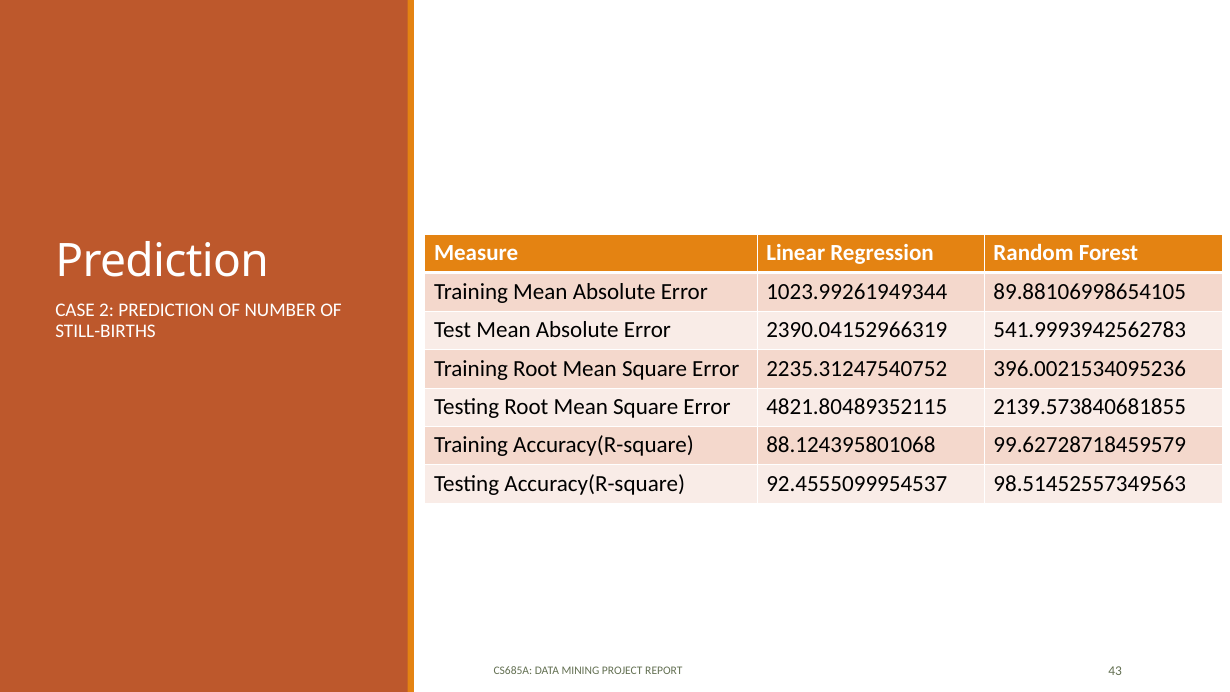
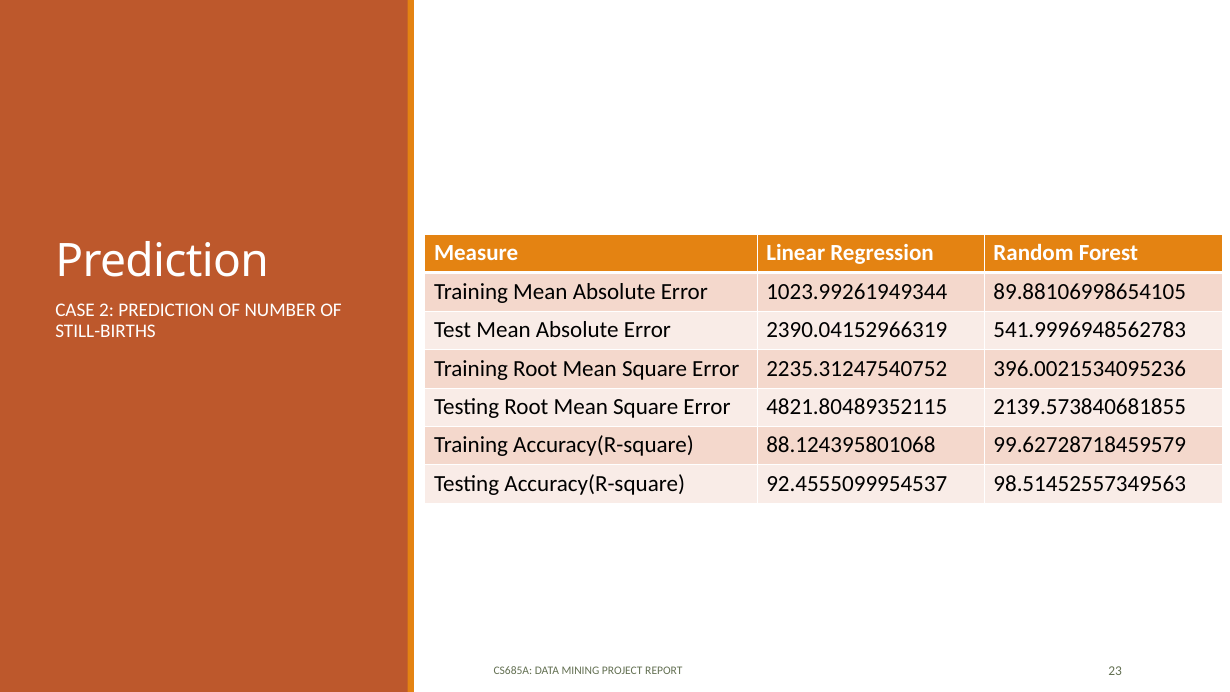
541.9993942562783: 541.9993942562783 -> 541.9996948562783 (1090, 330)
43: 43 -> 23 (1115, 671)
